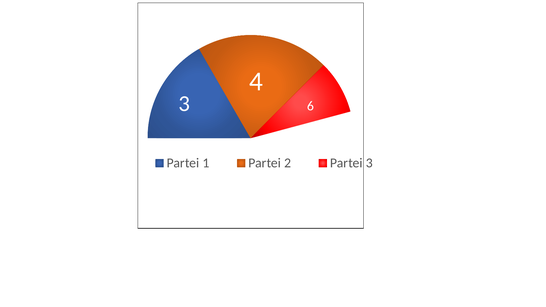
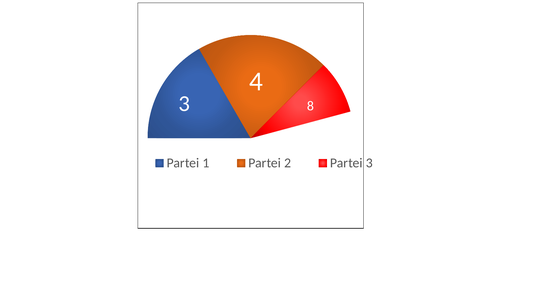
6: 6 -> 8 (310, 106)
